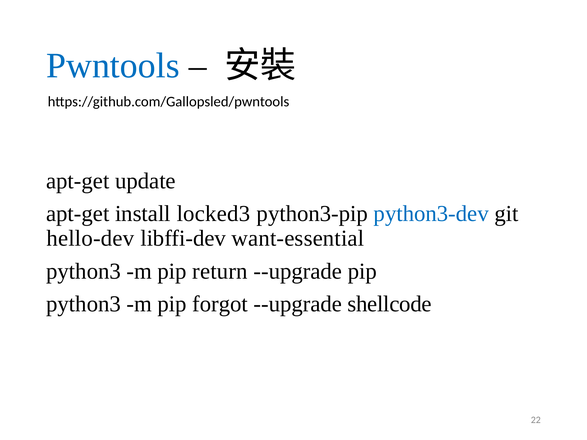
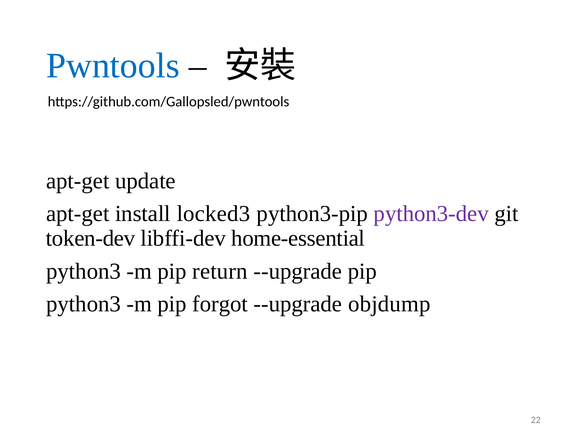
python3-dev colour: blue -> purple (431, 214)
hello-dev: hello-dev -> token-dev (91, 239)
want-essential: want-essential -> home-essential (298, 239)
shellcode: shellcode -> objdump (389, 304)
